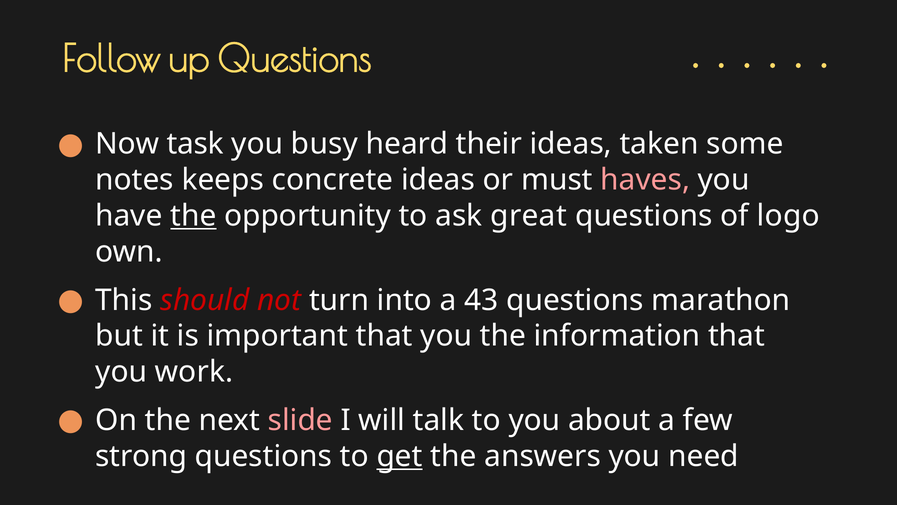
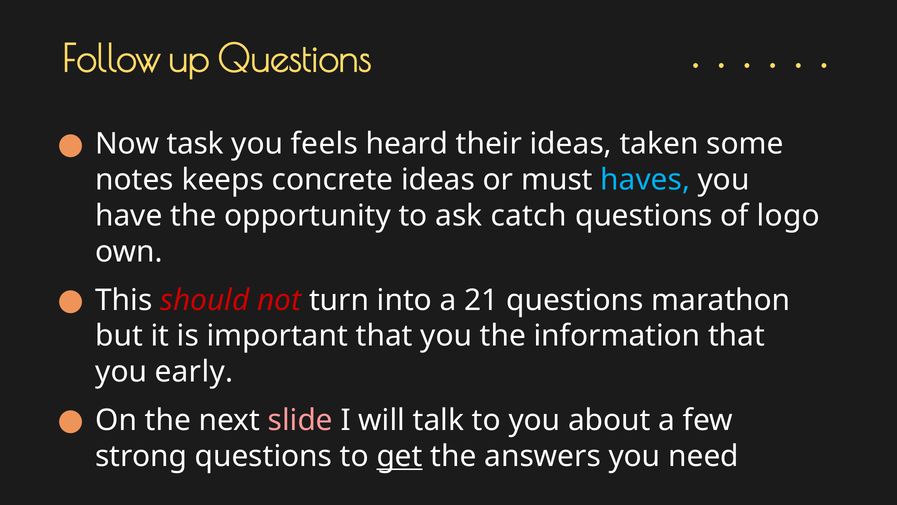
busy: busy -> feels (324, 144)
haves colour: pink -> light blue (645, 180)
the underline: present -> none (193, 216)
great: great -> catch (529, 216)
43: 43 -> 21 (481, 300)
work: work -> early (194, 372)
